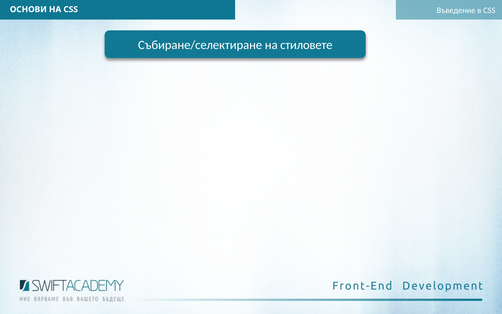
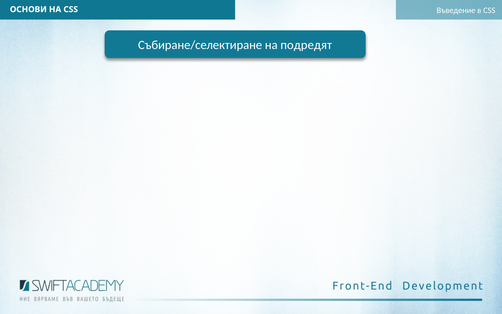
стиловете: стиловете -> подредят (306, 45)
